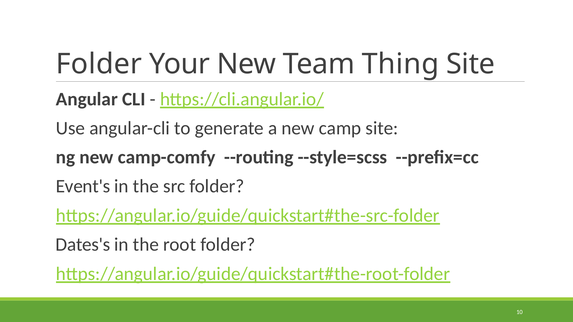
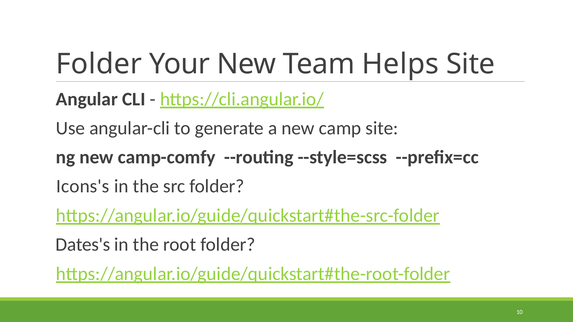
Thing: Thing -> Helps (400, 64)
Event's: Event's -> Icons's (83, 186)
